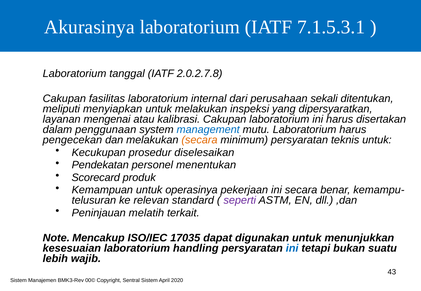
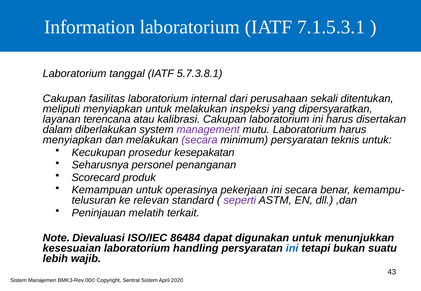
Akurasinya: Akurasinya -> Information (90, 27)
2.0.2.7.8: 2.0.2.7.8 -> 5.7.3.8.1 (200, 74)
mengenai: mengenai -> terencana (107, 119)
penggunaan: penggunaan -> diberlakukan (106, 130)
management colour: blue -> purple (208, 130)
pengecekan: pengecekan -> menyiapkan (72, 140)
secara colour: orange -> purple (199, 140)
diselesaikan: diselesaikan -> kesepakatan (204, 153)
Pendekatan: Pendekatan -> Seharusnya (100, 165)
menentukan: menentukan -> penanganan (206, 165)
Mencakup: Mencakup -> Dievaluasi (99, 238)
17035: 17035 -> 86484 (185, 238)
